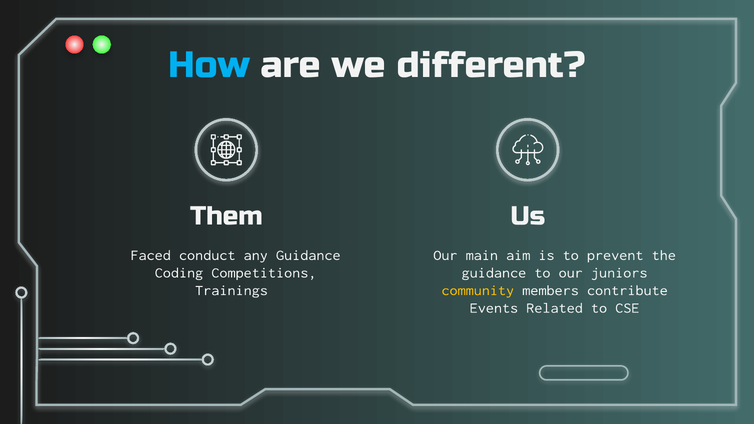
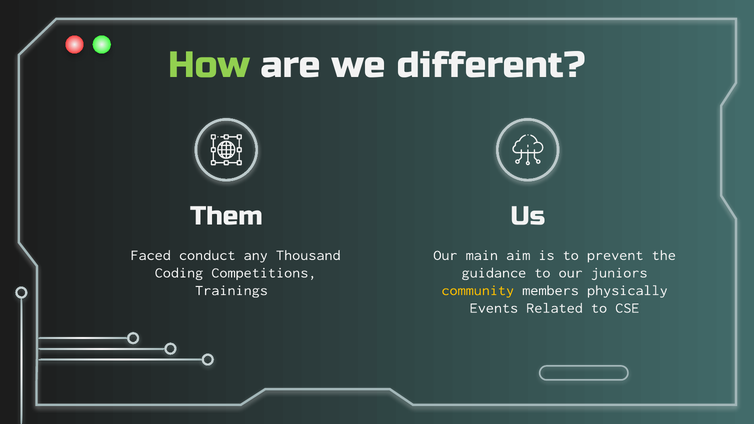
How colour: light blue -> light green (209, 65)
any Guidance: Guidance -> Thousand (308, 255)
contribute: contribute -> physically (627, 290)
